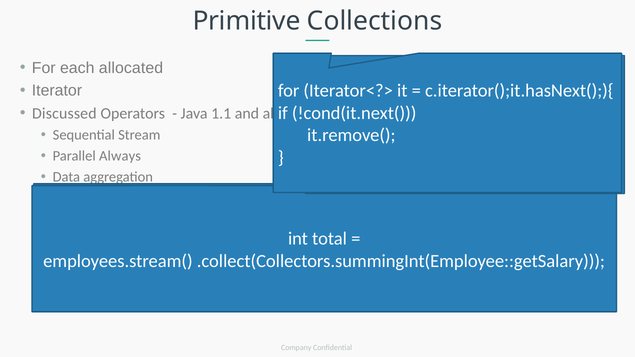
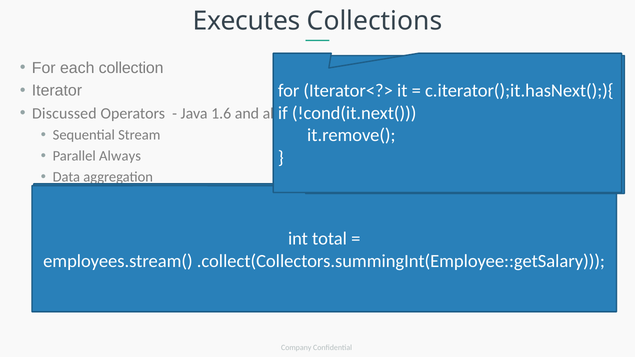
Primitive: Primitive -> Executes (247, 21)
allocated: allocated -> collection (131, 68)
1.1: 1.1 -> 1.6 (221, 114)
